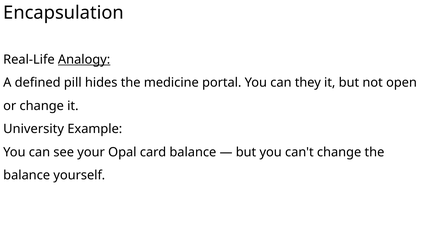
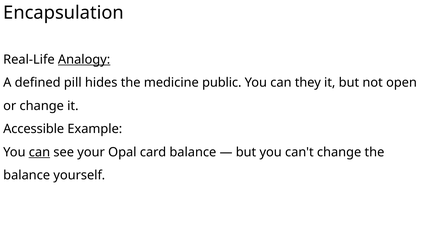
portal: portal -> public (222, 83)
University: University -> Accessible (34, 129)
can underline: none -> present (39, 152)
